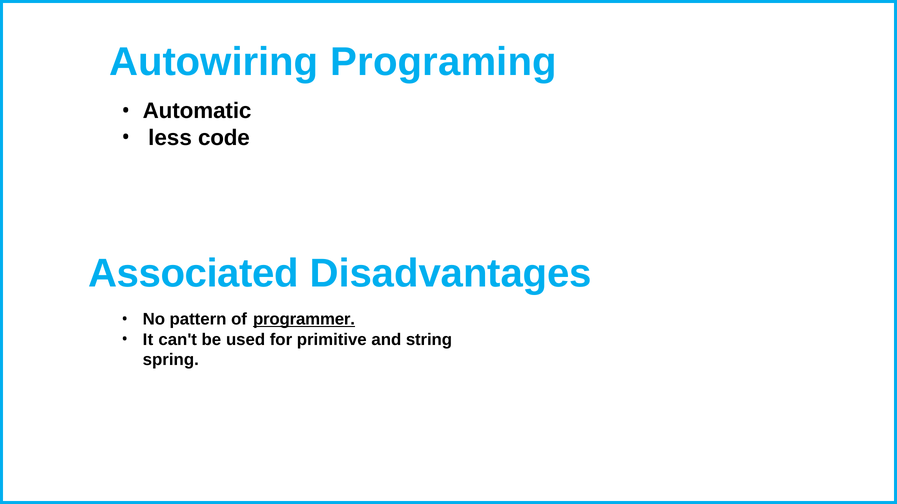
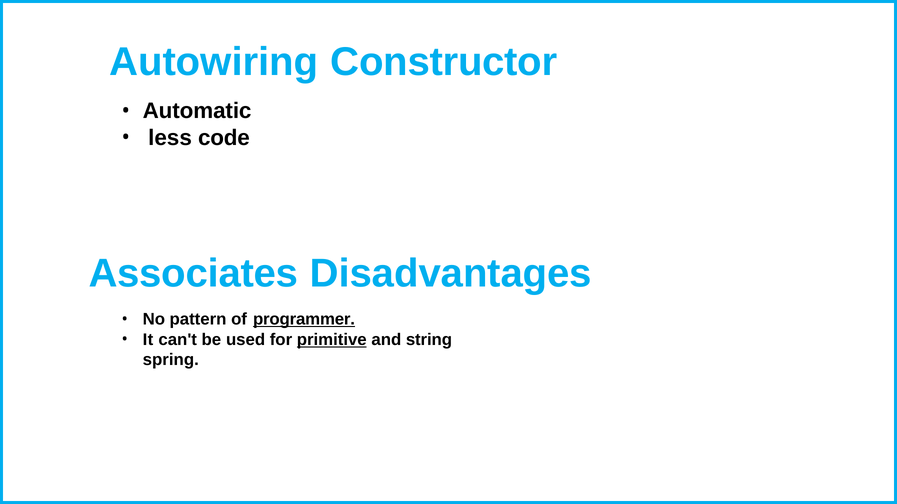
Programing: Programing -> Constructor (444, 62)
Associated: Associated -> Associates (193, 274)
primitive underline: none -> present (332, 340)
